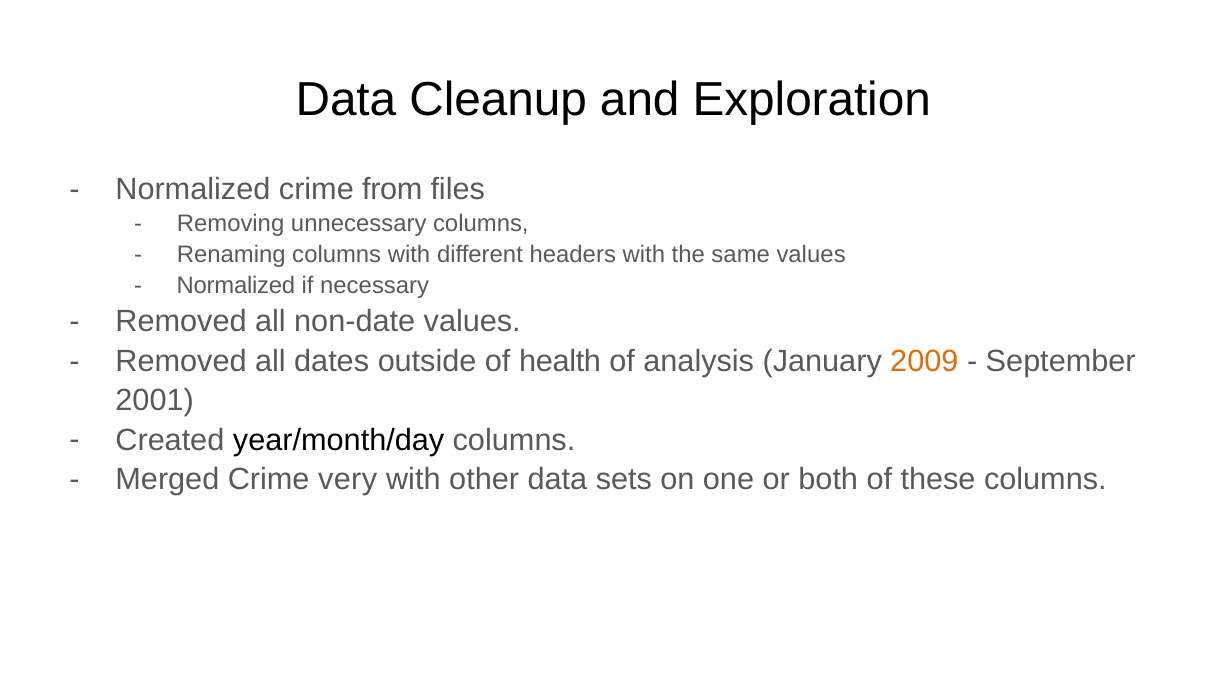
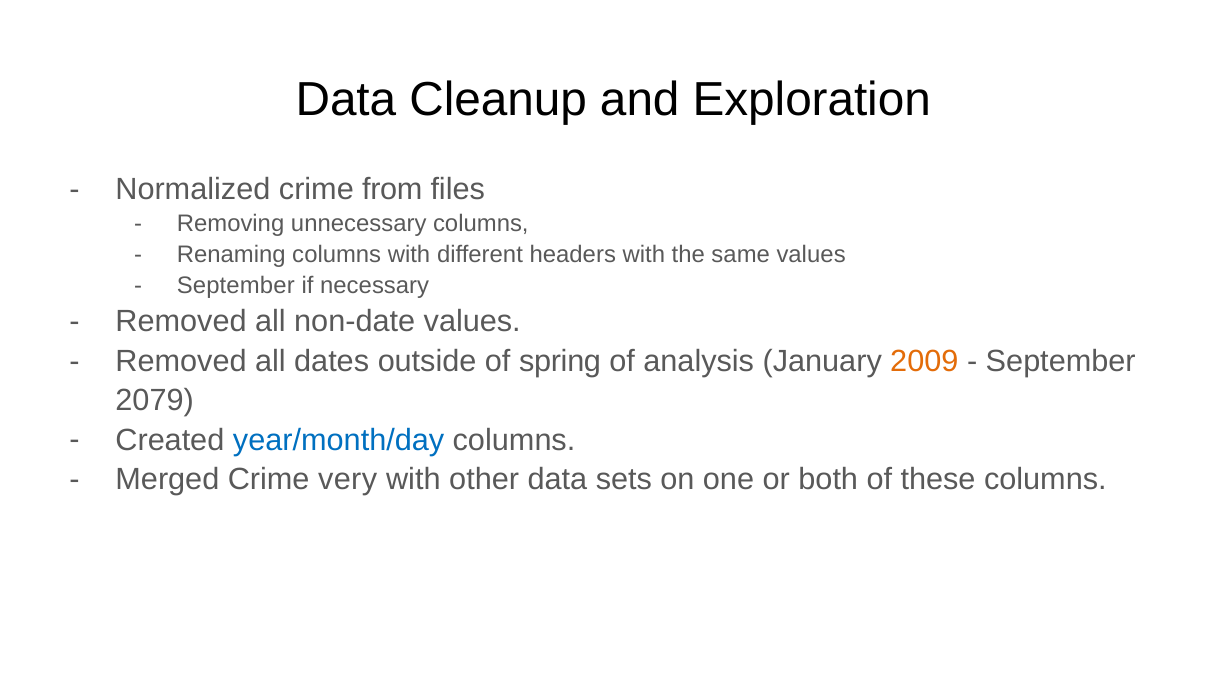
Normalized: Normalized -> September (236, 286)
health: health -> spring (560, 361)
2001: 2001 -> 2079 (155, 401)
year/month/day colour: black -> blue (339, 440)
